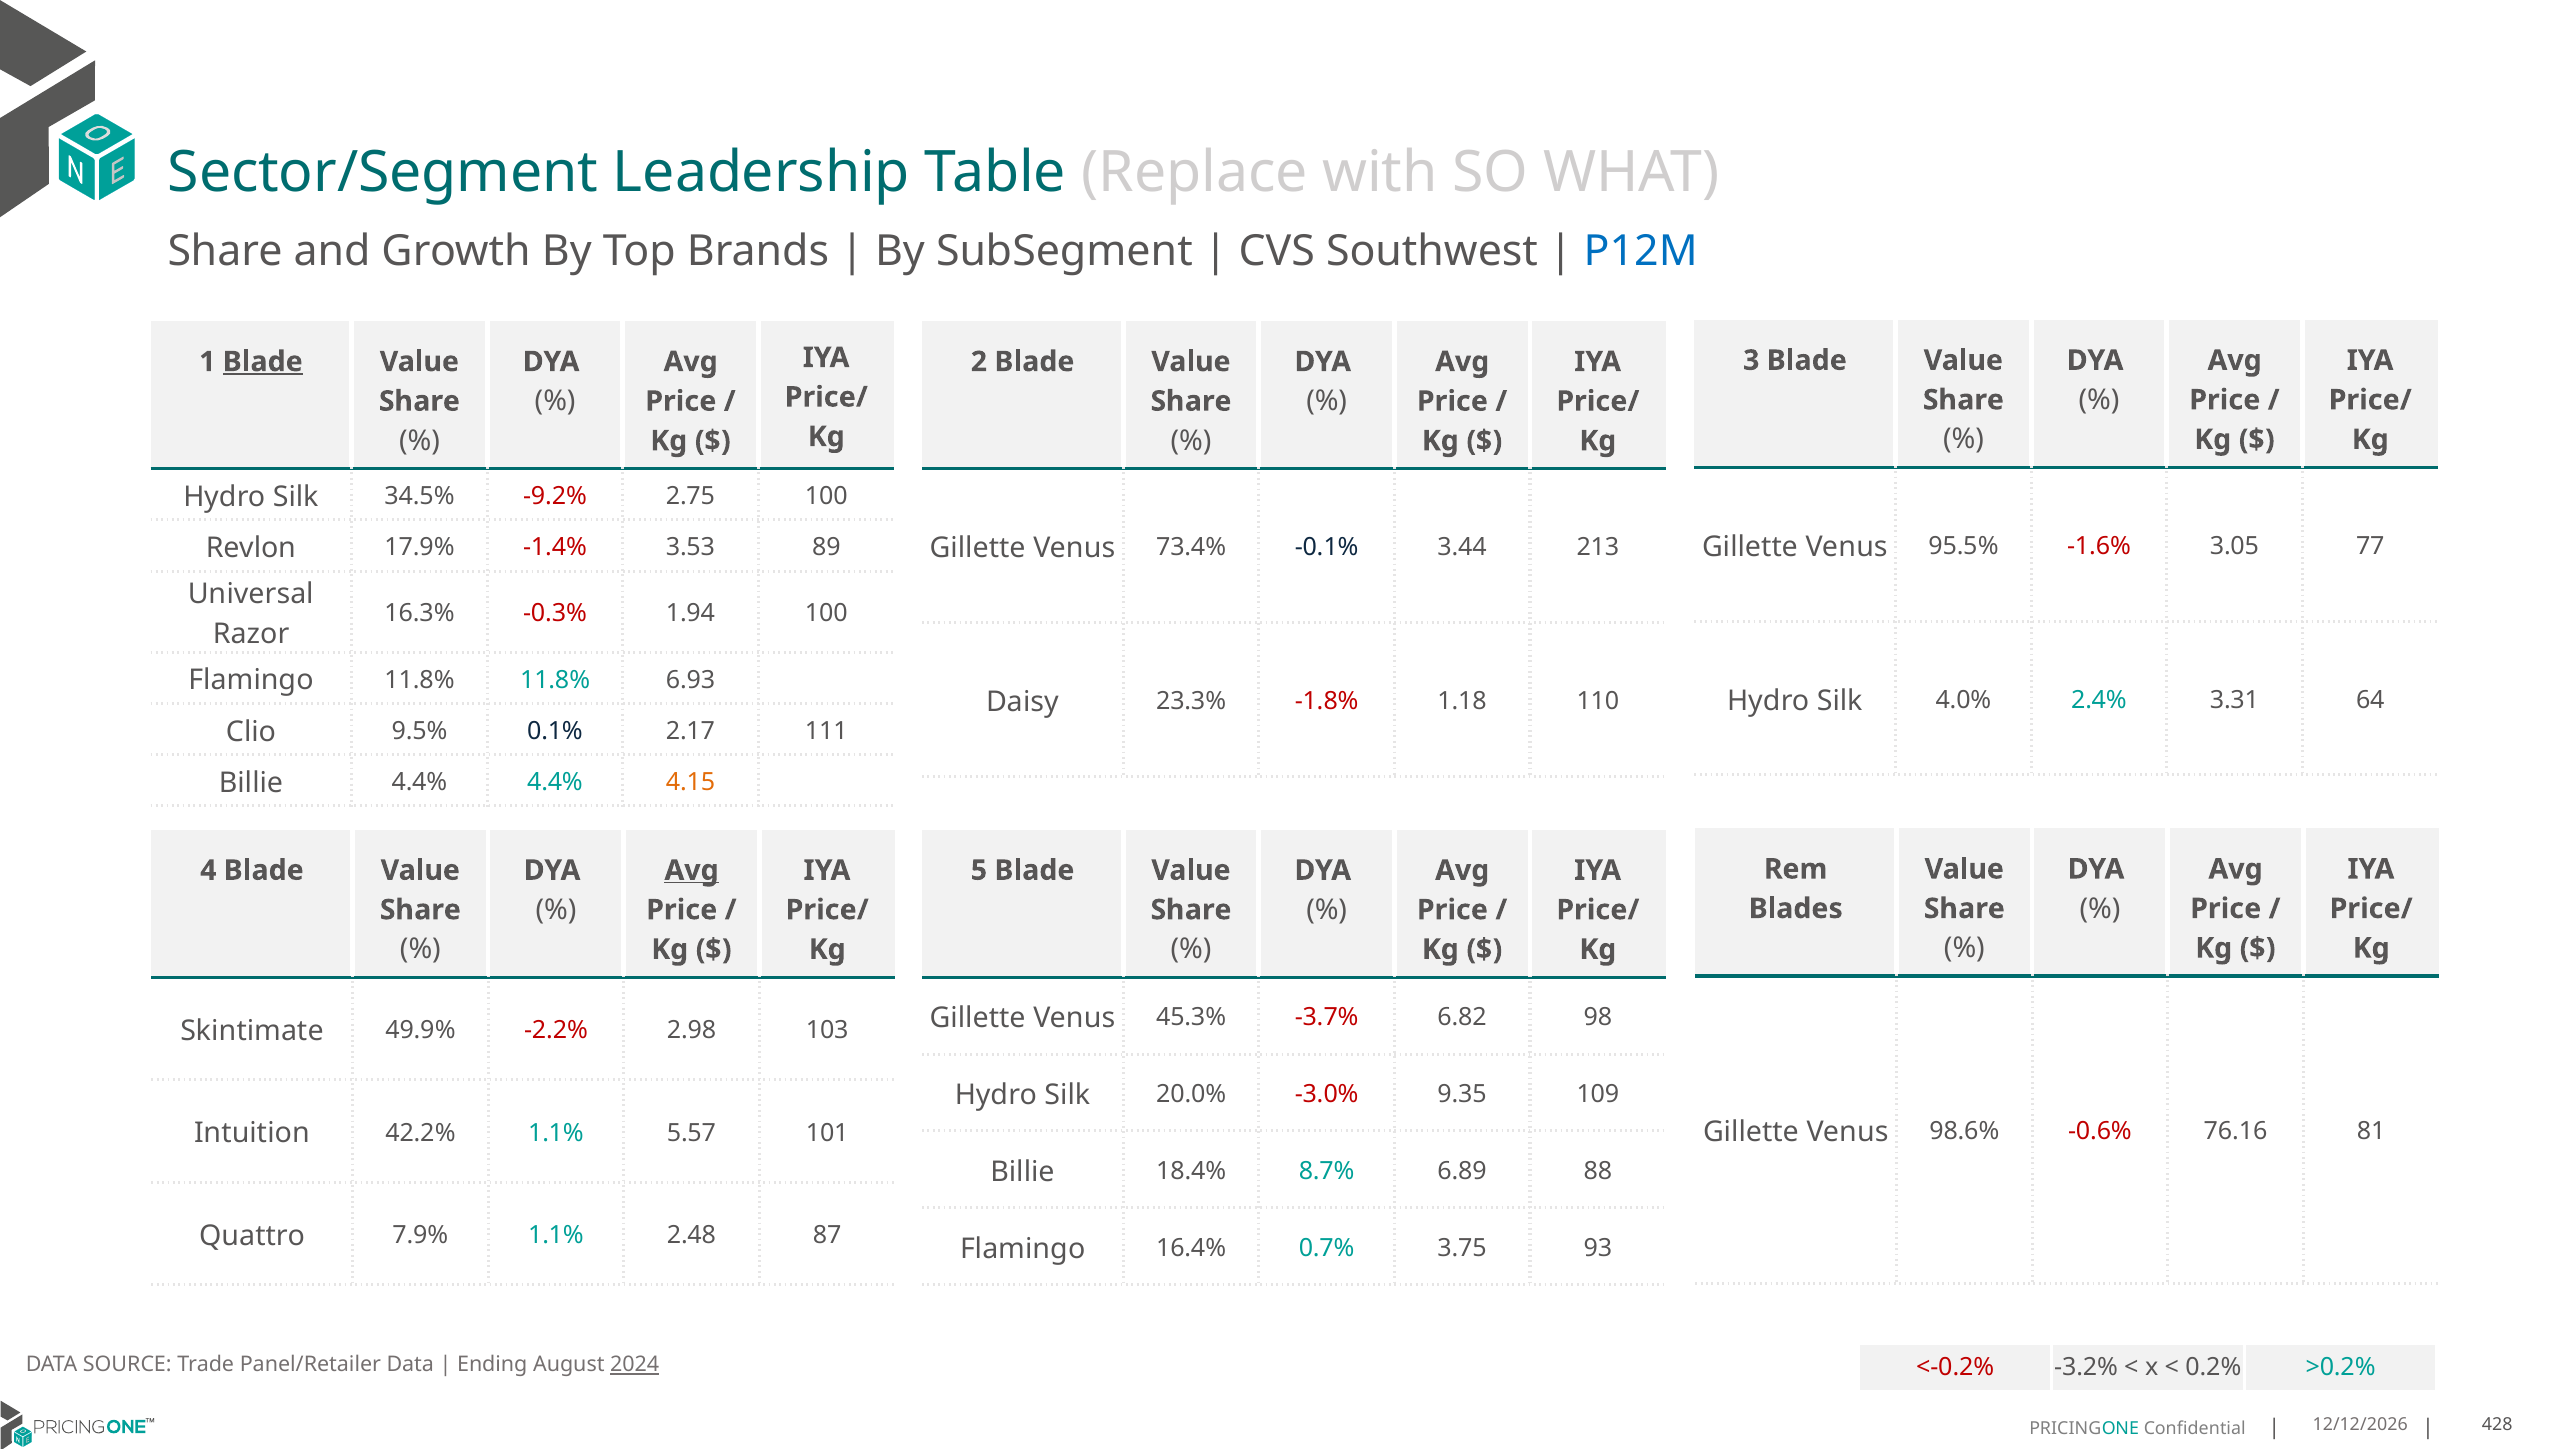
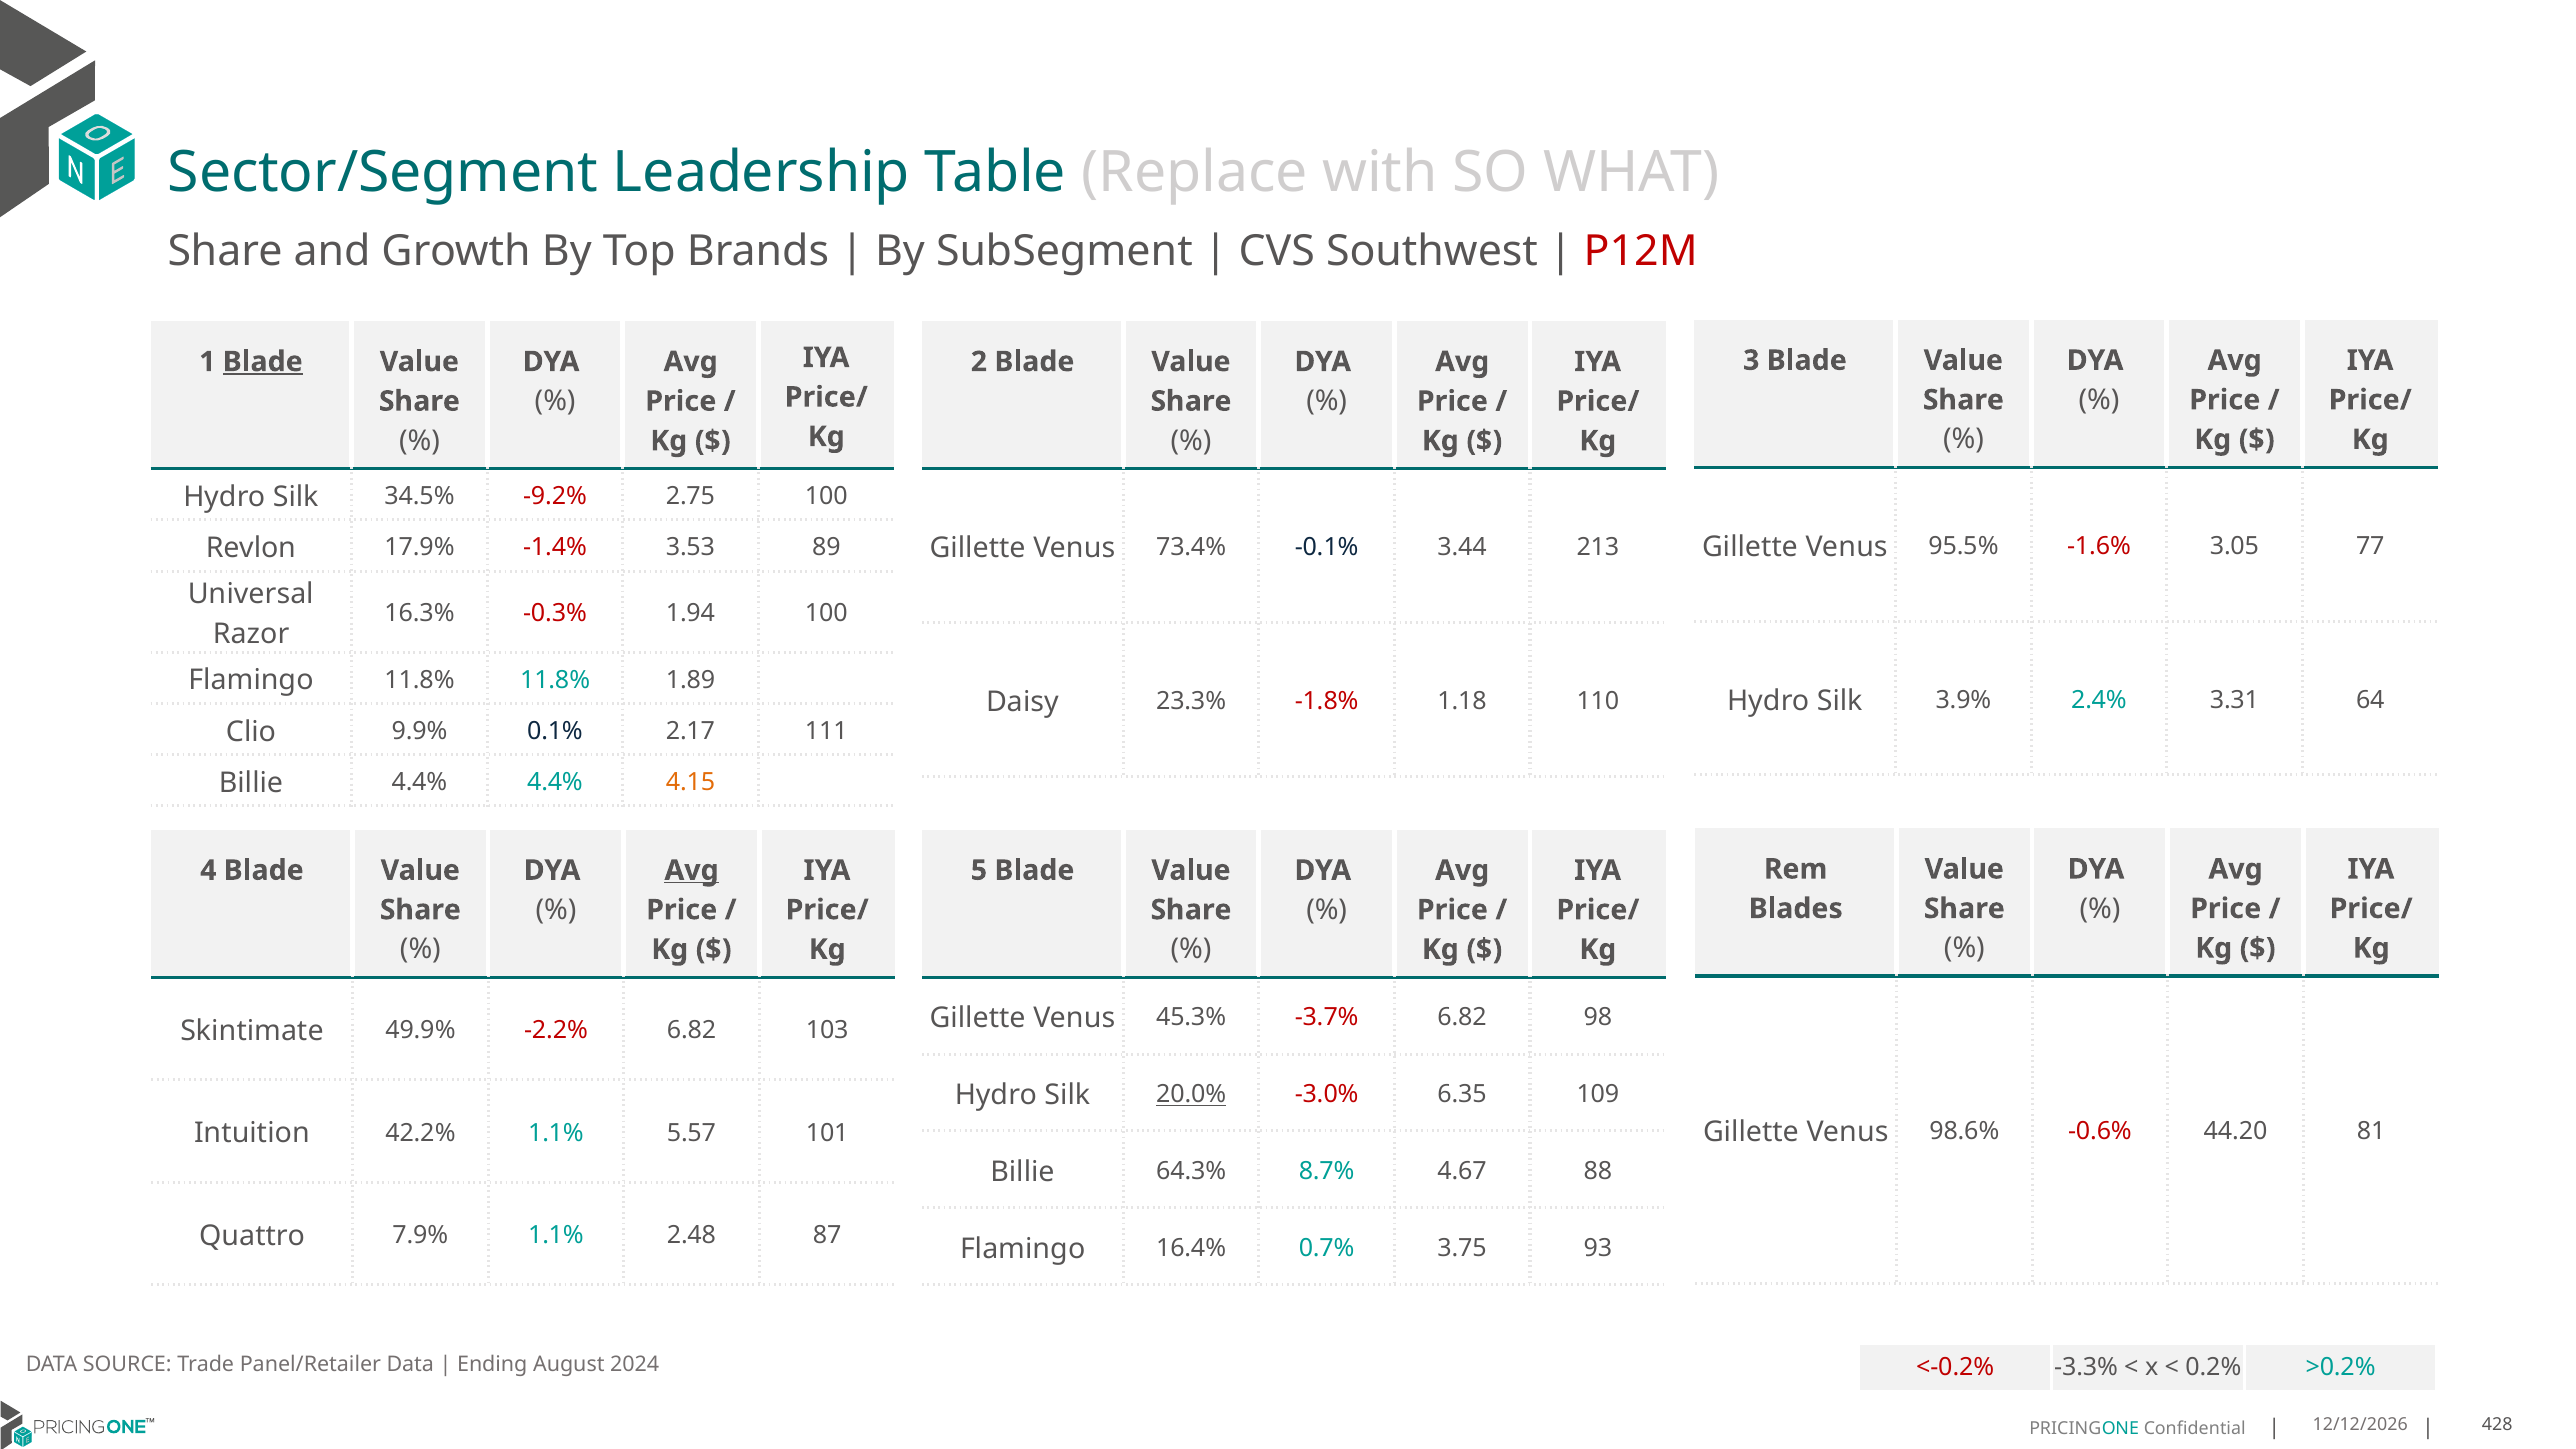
P12M colour: blue -> red (1641, 251)
6.93: 6.93 -> 1.89 (691, 680)
4.0%: 4.0% -> 3.9% (1963, 700)
9.5%: 9.5% -> 9.9% (419, 731)
-2.2% 2.98: 2.98 -> 6.82 (691, 1030)
20.0% underline: none -> present (1191, 1095)
9.35: 9.35 -> 6.35 (1462, 1095)
76.16: 76.16 -> 44.20 (2236, 1132)
18.4%: 18.4% -> 64.3% (1191, 1171)
6.89: 6.89 -> 4.67 (1462, 1171)
2024 underline: present -> none (635, 1365)
-3.2%: -3.2% -> -3.3% (2086, 1367)
